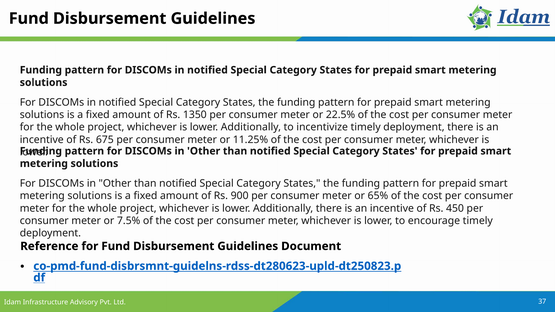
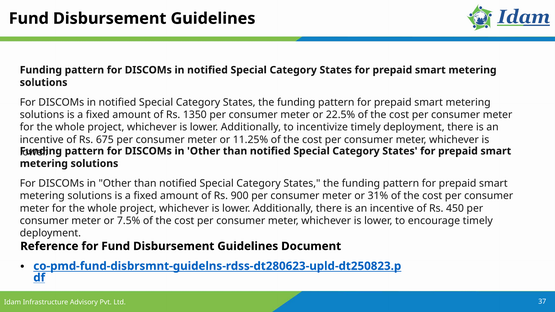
65%: 65% -> 31% (378, 196)
